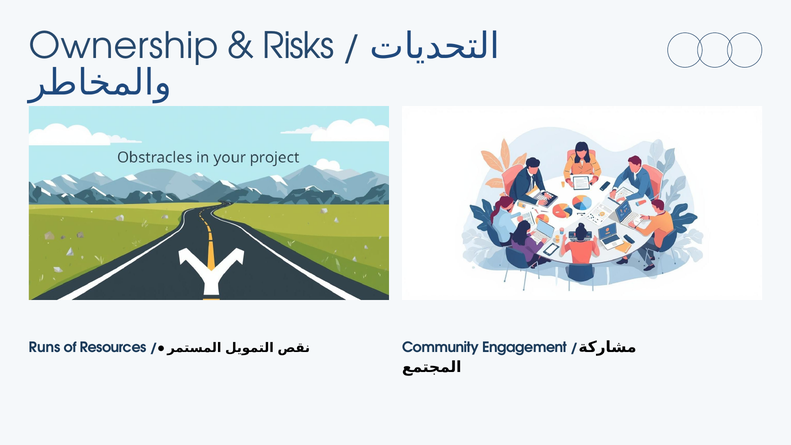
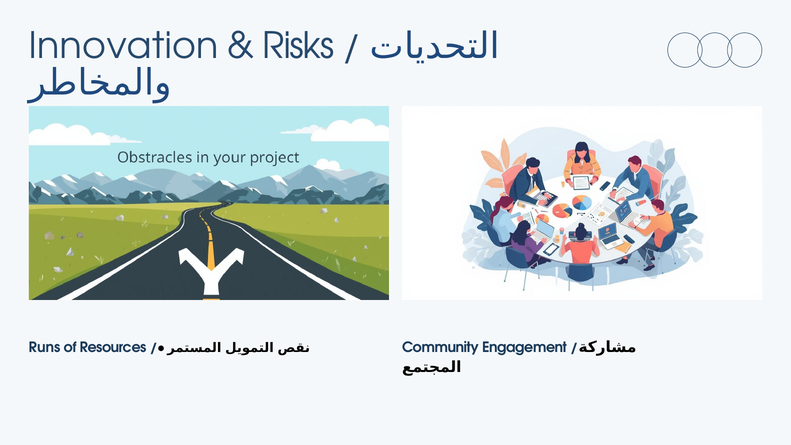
Ownership: Ownership -> Innovation (124, 46)
